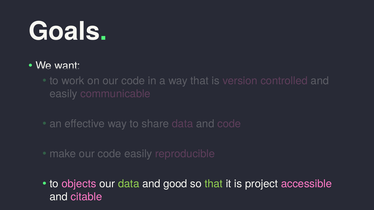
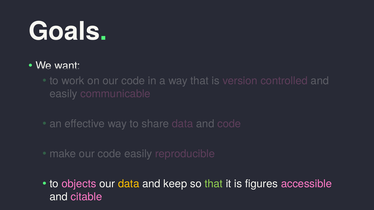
data colour: light green -> yellow (129, 184)
good: good -> keep (175, 184)
project: project -> figures (261, 184)
